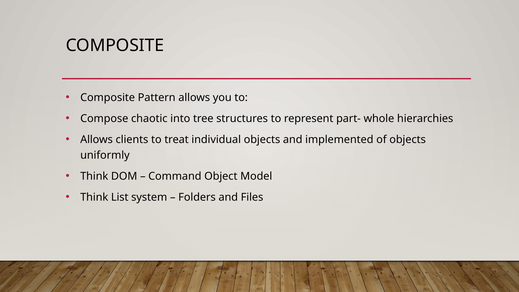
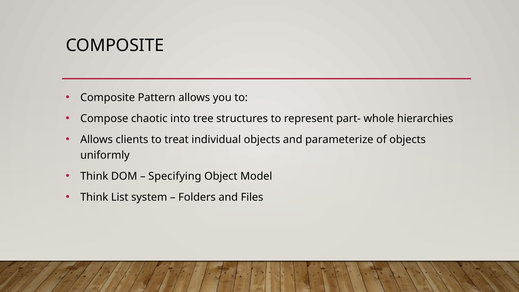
implemented: implemented -> parameterize (339, 140)
Command: Command -> Specifying (175, 176)
